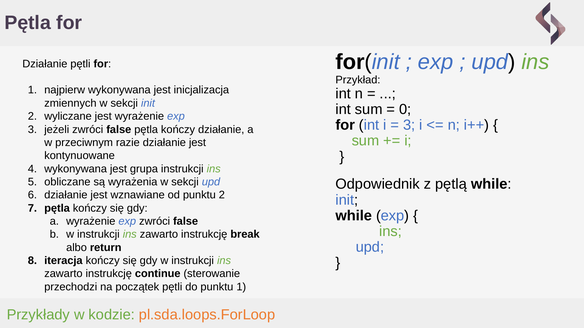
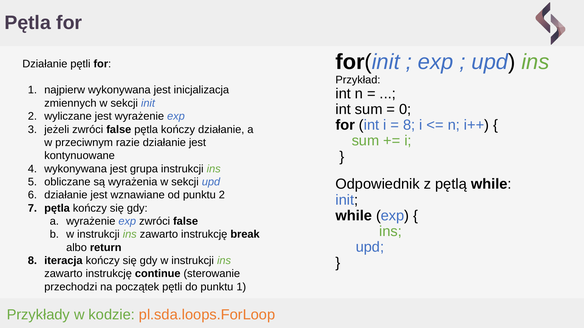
3: 3 -> 8 (409, 125)
